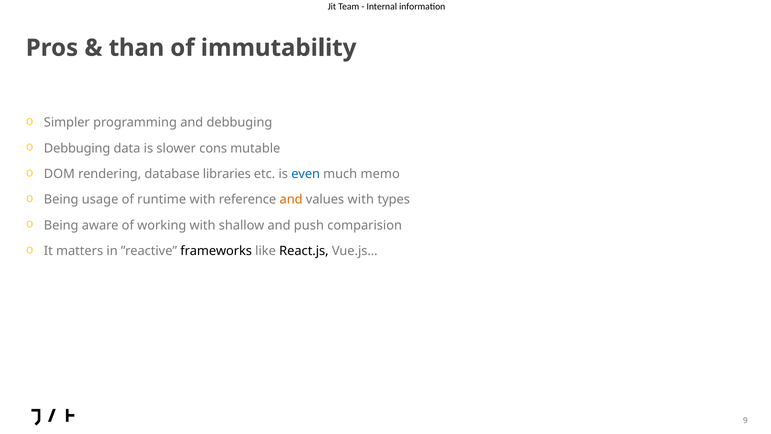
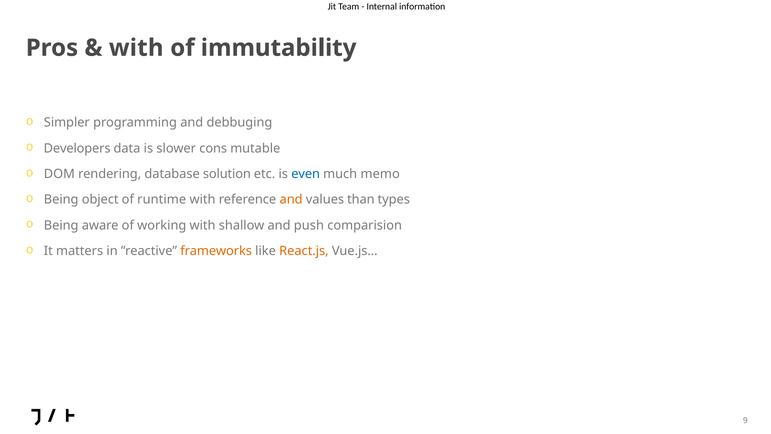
than: than -> with (136, 48)
Debbuging: Debbuging -> Developers (77, 148)
libraries: libraries -> solution (227, 174)
usage: usage -> object (100, 200)
values with: with -> than (361, 200)
frameworks colour: black -> orange (216, 251)
React.js colour: black -> orange (304, 251)
